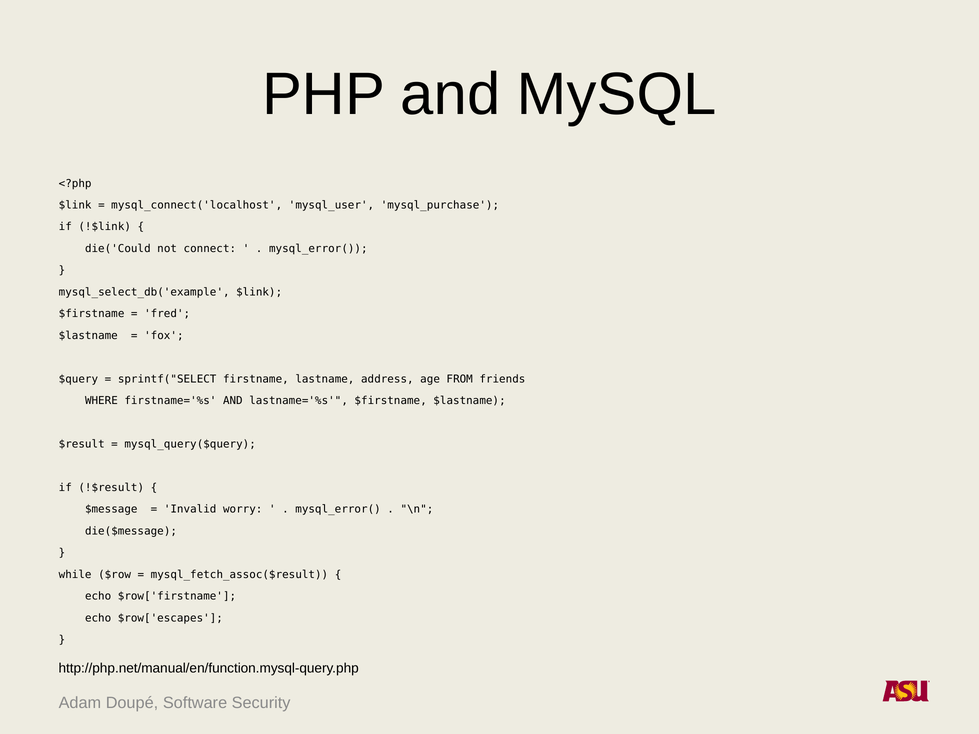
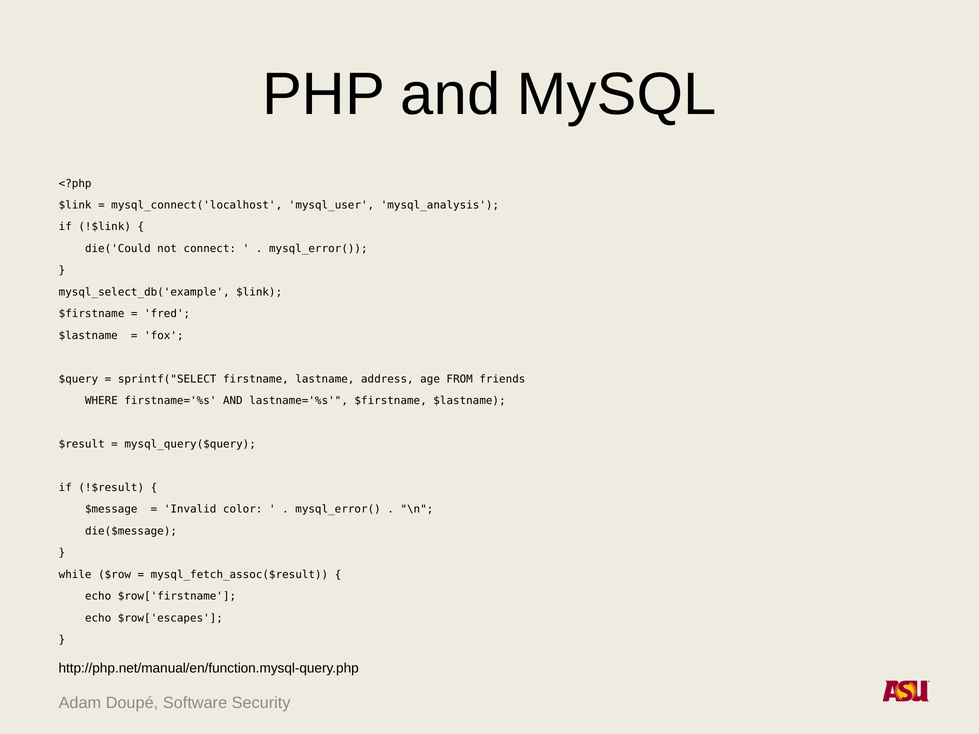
mysql_purchase: mysql_purchase -> mysql_analysis (440, 205)
worry: worry -> color (243, 510)
